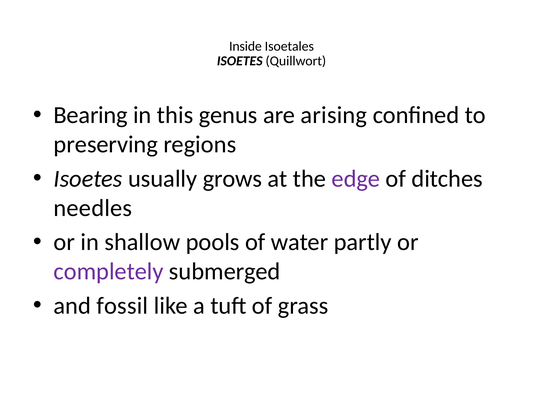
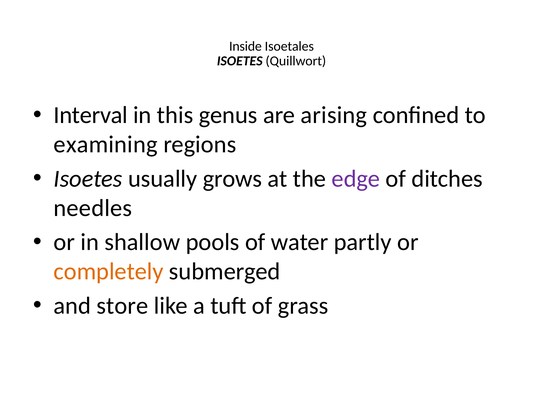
Bearing: Bearing -> Interval (91, 115)
preserving: preserving -> examining (106, 145)
completely colour: purple -> orange (109, 272)
fossil: fossil -> store (122, 306)
